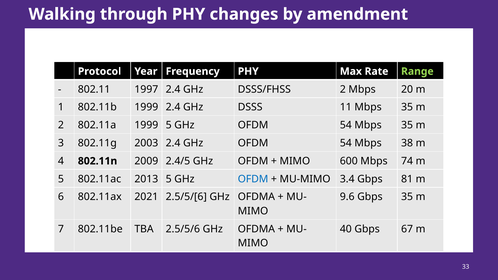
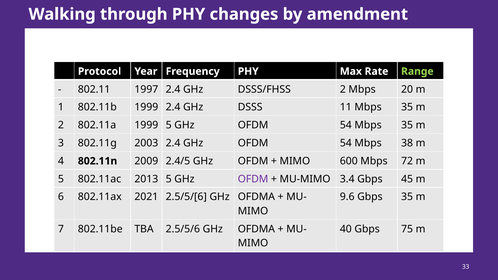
74: 74 -> 72 (407, 161)
OFDM colour: blue -> purple (253, 179)
81: 81 -> 45 (407, 179)
67: 67 -> 75 (407, 229)
